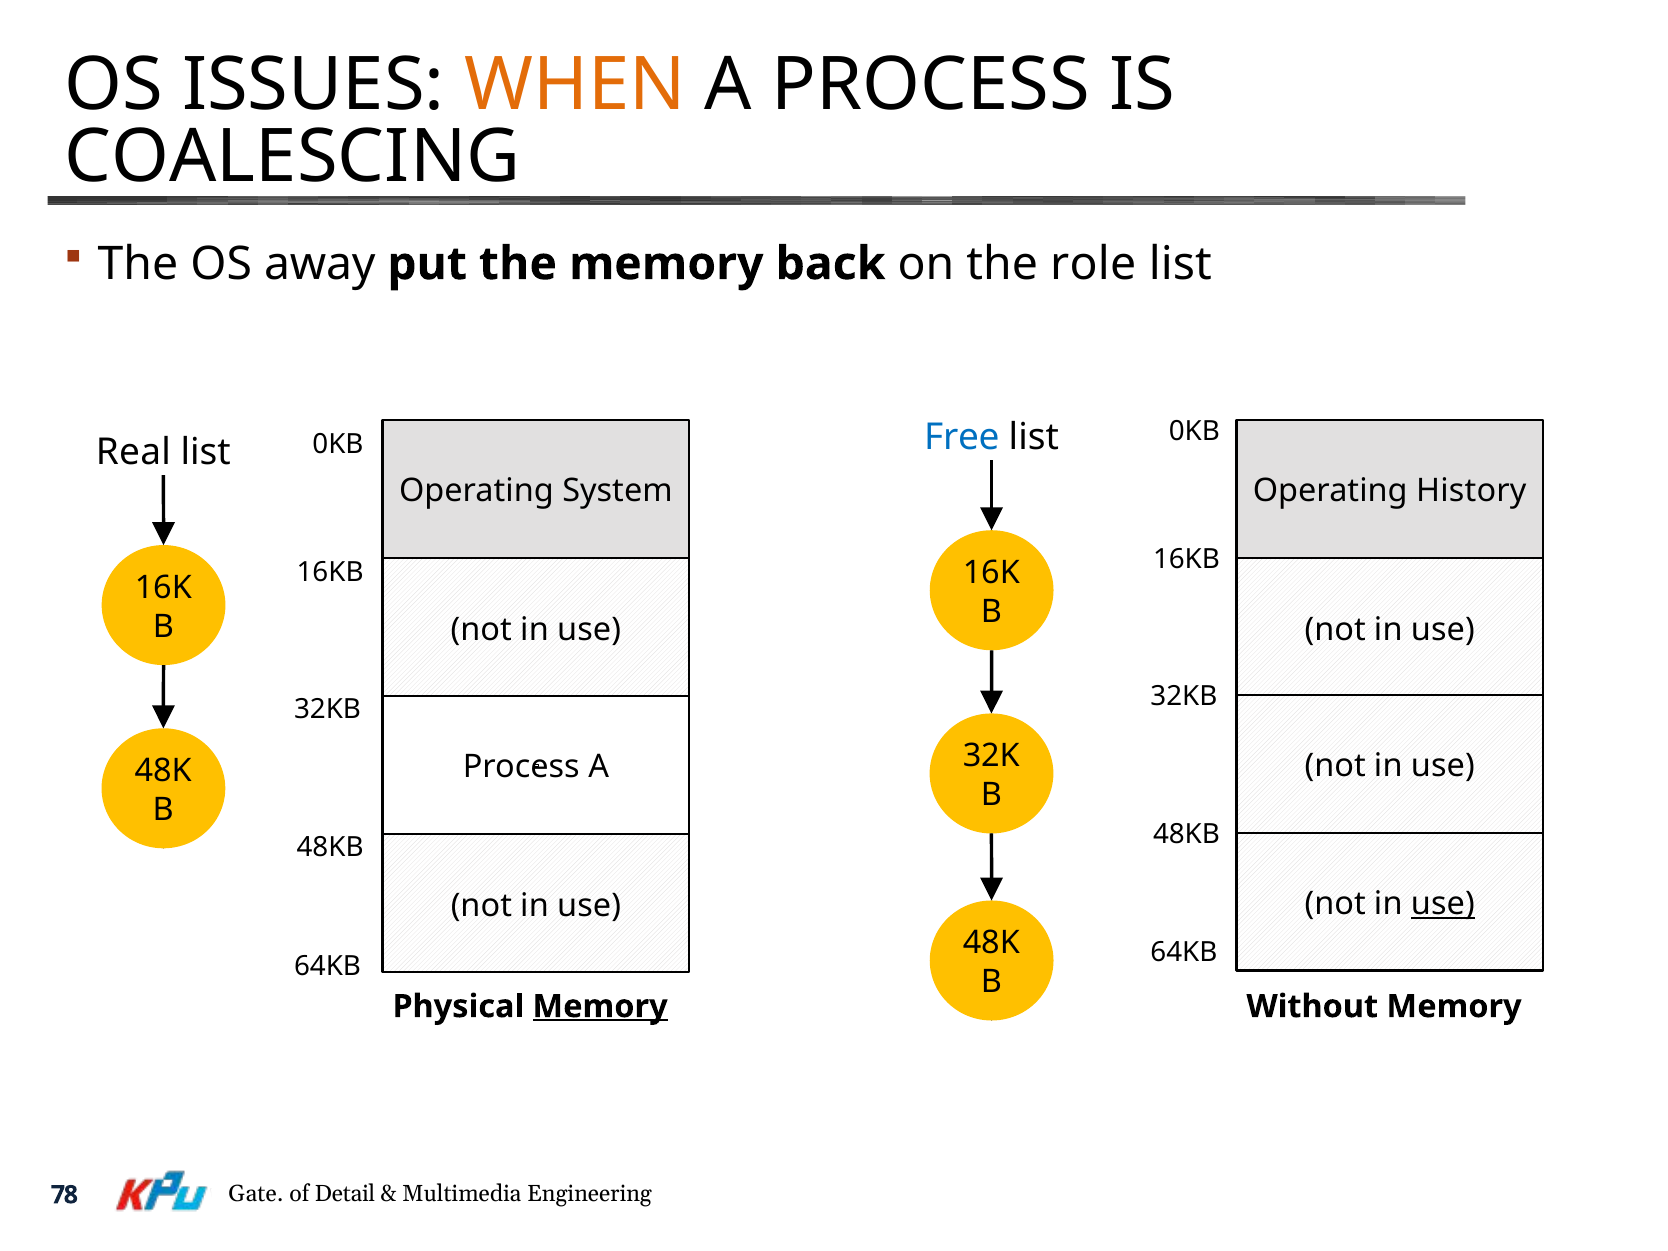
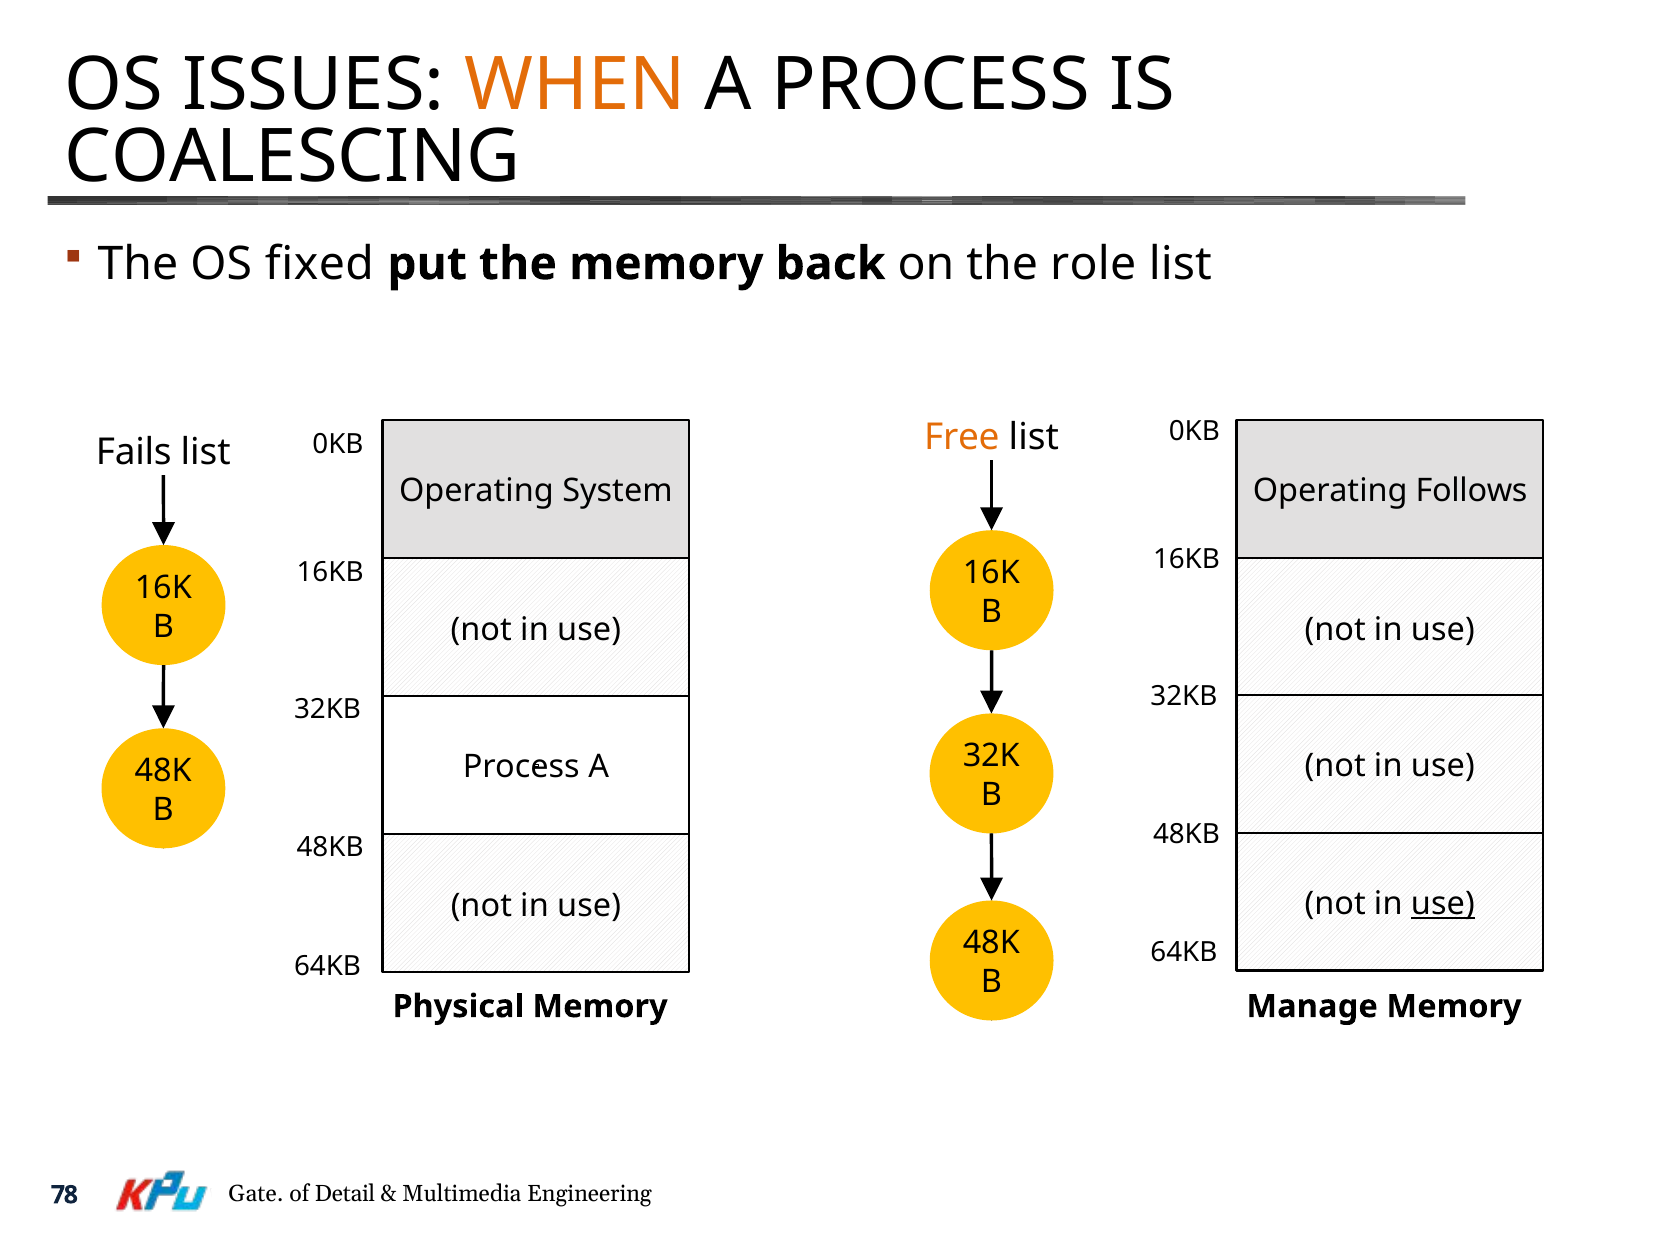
away: away -> fixed (319, 264)
Free colour: blue -> orange (962, 437)
Real: Real -> Fails (134, 452)
History: History -> Follows (1472, 491)
Memory underline: present -> none (600, 1007)
Without: Without -> Manage (1312, 1007)
